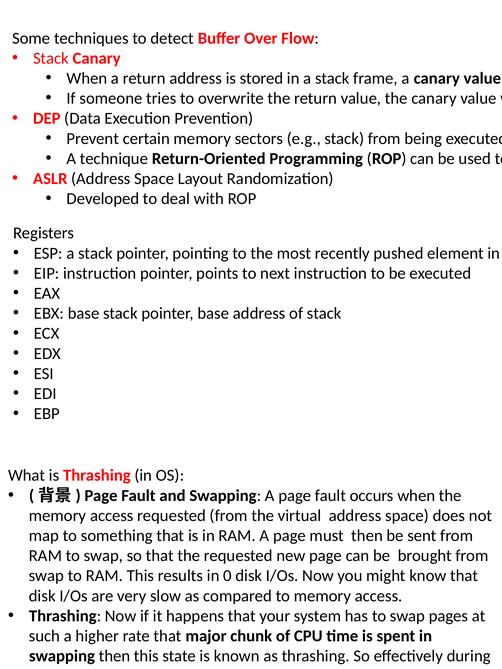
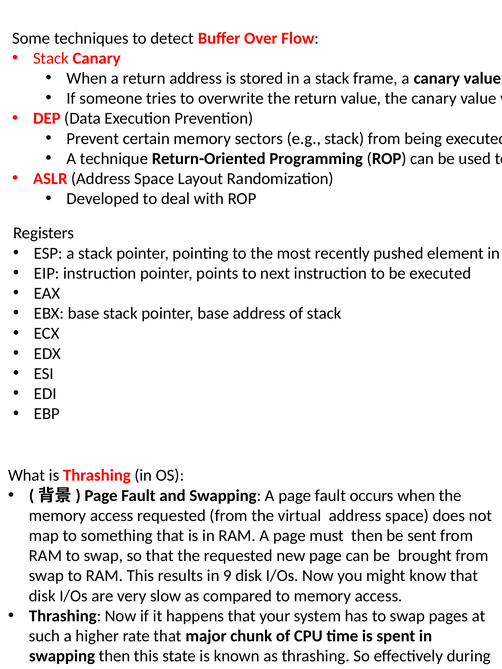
0: 0 -> 9 (227, 576)
